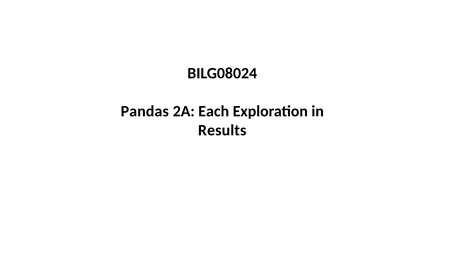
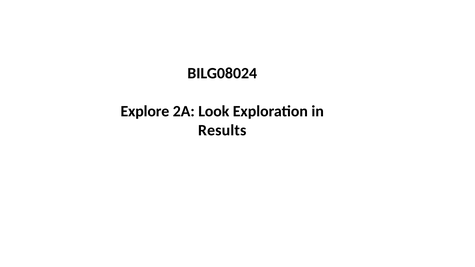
Pandas: Pandas -> Explore (145, 111)
Each: Each -> Look (214, 111)
